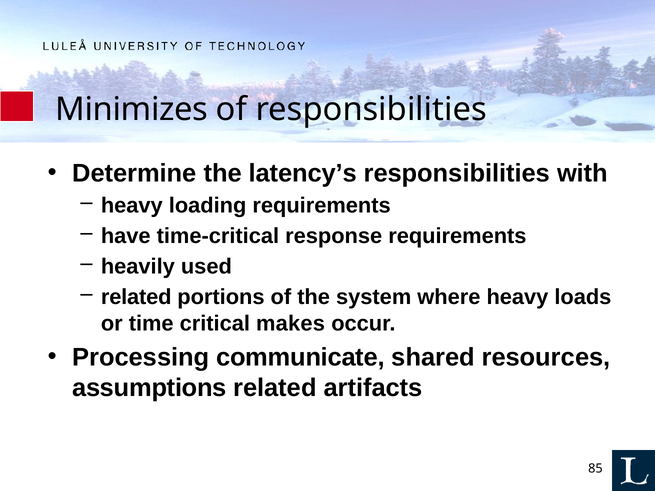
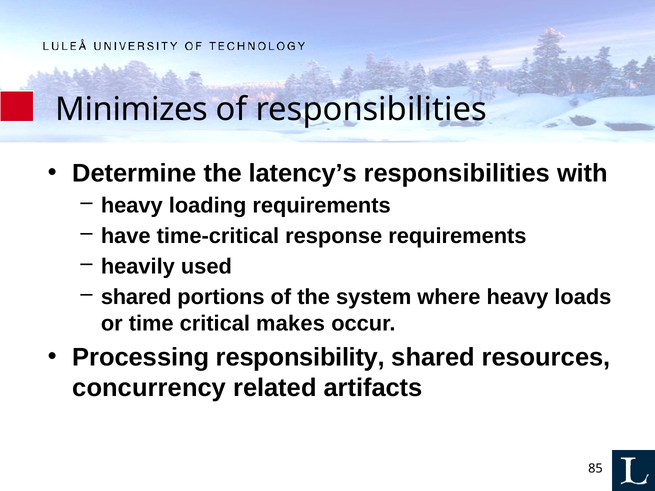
related: related -> shared (136, 297)
communicate: communicate -> responsibility (300, 357)
assumptions: assumptions -> concurrency (149, 388)
